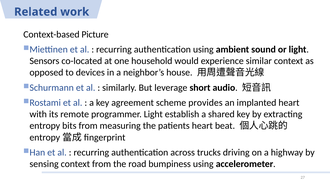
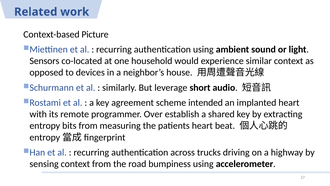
provides: provides -> intended (206, 102)
programmer Light: Light -> Over (153, 114)
